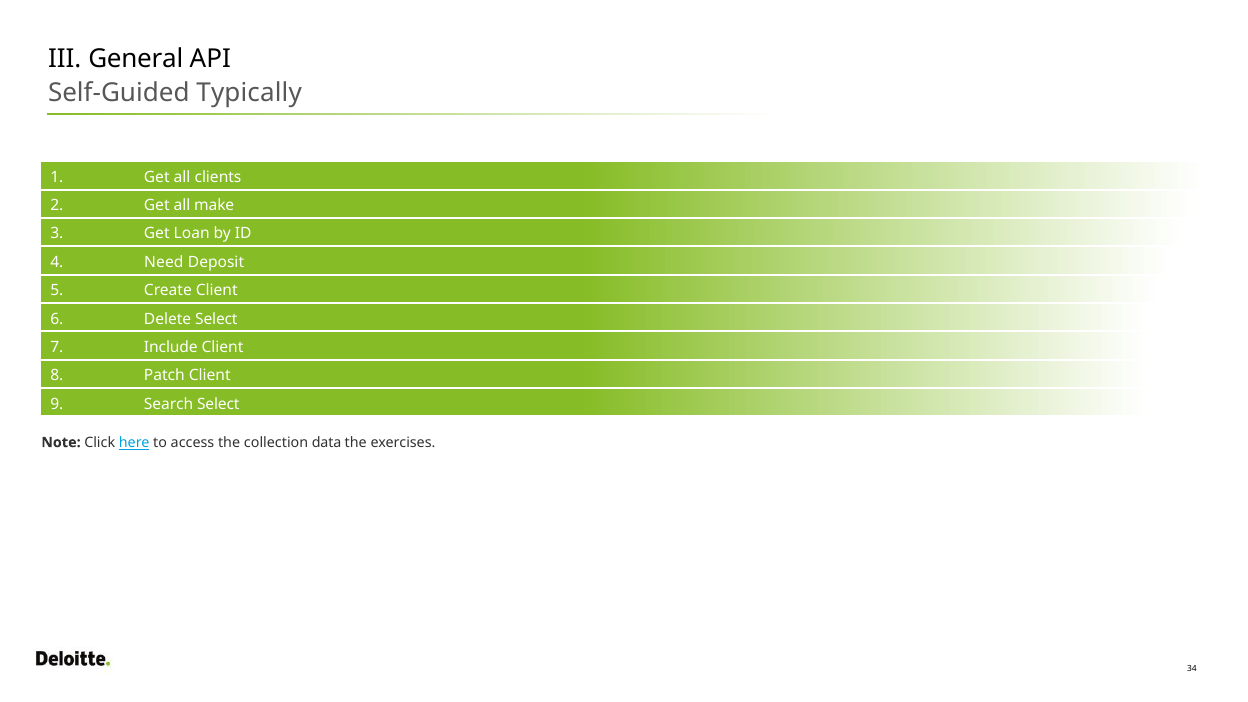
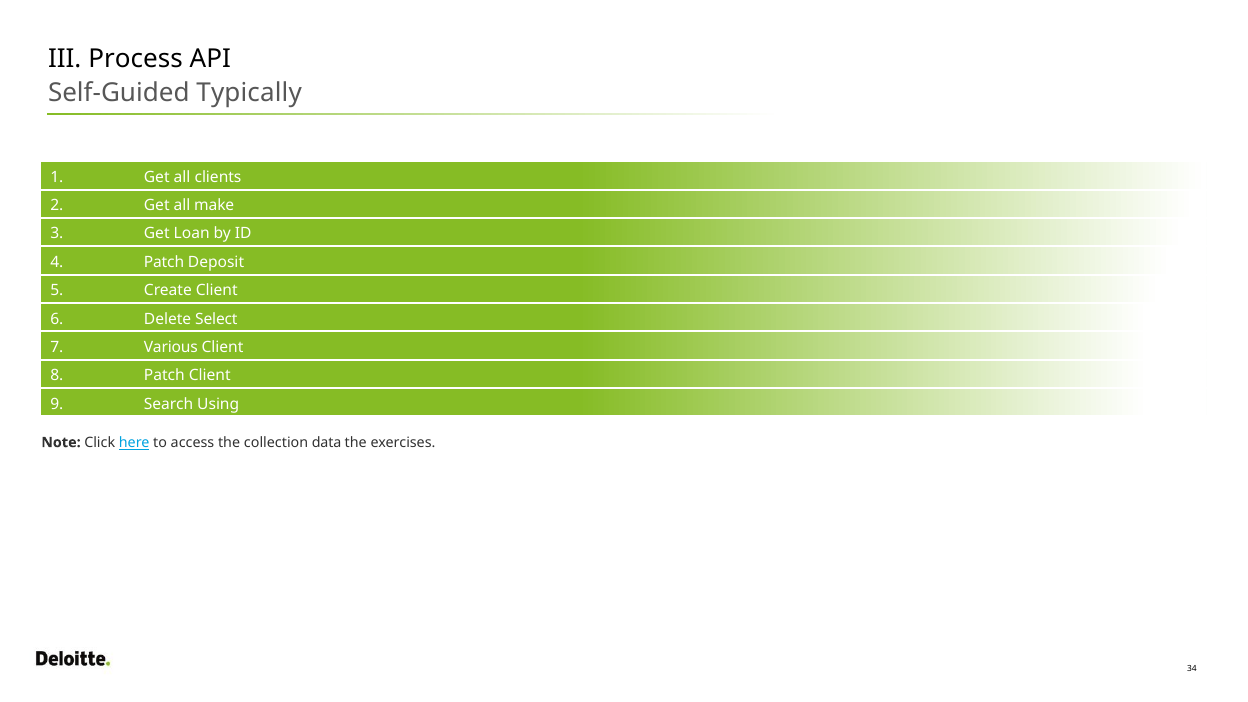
General: General -> Process (136, 59)
4 Need: Need -> Patch (164, 262)
Include: Include -> Various (171, 347)
Search Select: Select -> Using (218, 404)
